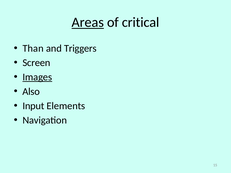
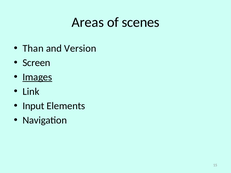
Areas underline: present -> none (88, 22)
critical: critical -> scenes (141, 22)
Triggers: Triggers -> Version (80, 48)
Also: Also -> Link (31, 92)
